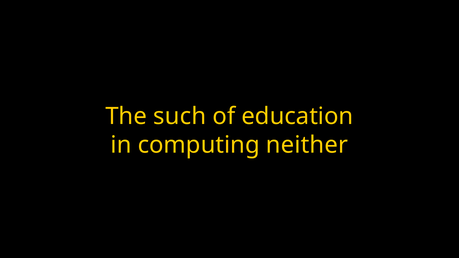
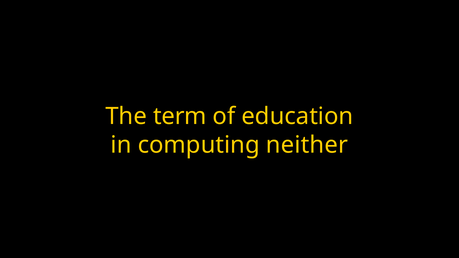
such: such -> term (180, 116)
